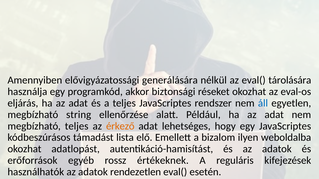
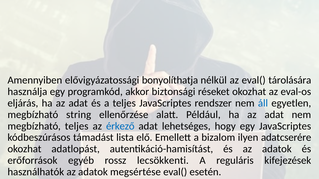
generálására: generálására -> bonyolíthatja (170, 80)
érkező colour: orange -> blue (120, 126)
weboldalba: weboldalba -> adatcserére (286, 138)
értékeknek: értékeknek -> lecsökkenti (163, 161)
rendezetlen: rendezetlen -> megsértése (135, 172)
